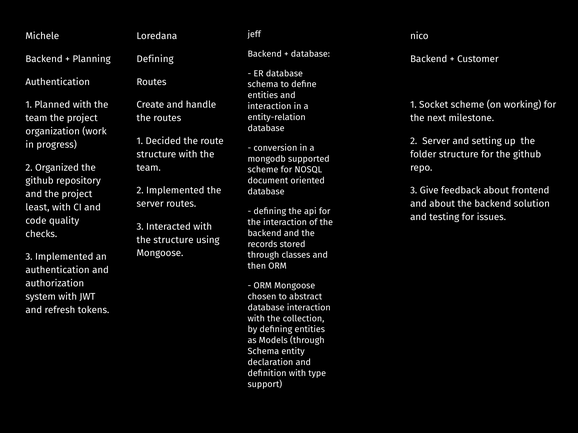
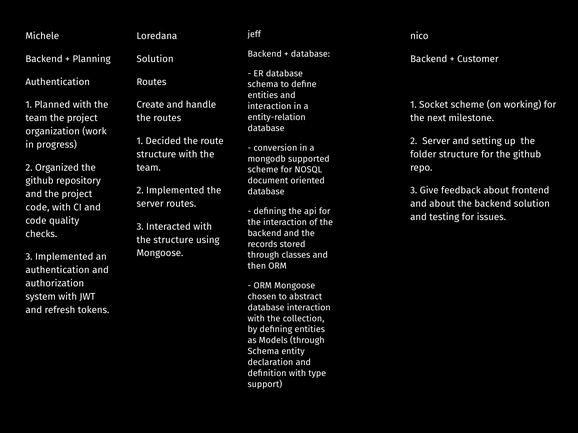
Defining: Defining -> Solution (155, 59)
least: least -> code (38, 208)
